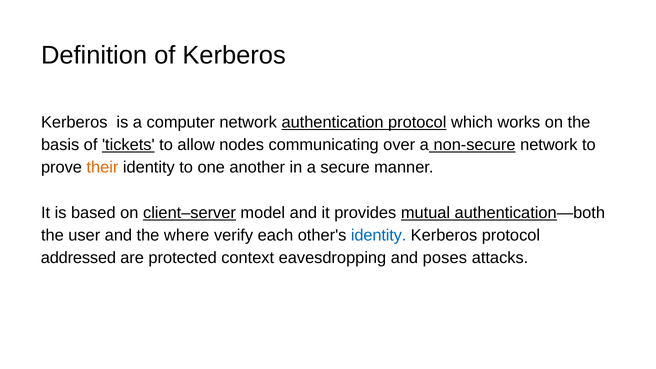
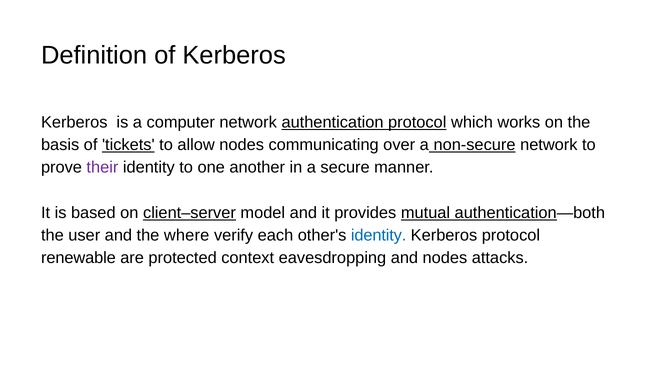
their colour: orange -> purple (102, 167)
addressed: addressed -> renewable (78, 258)
and poses: poses -> nodes (445, 258)
